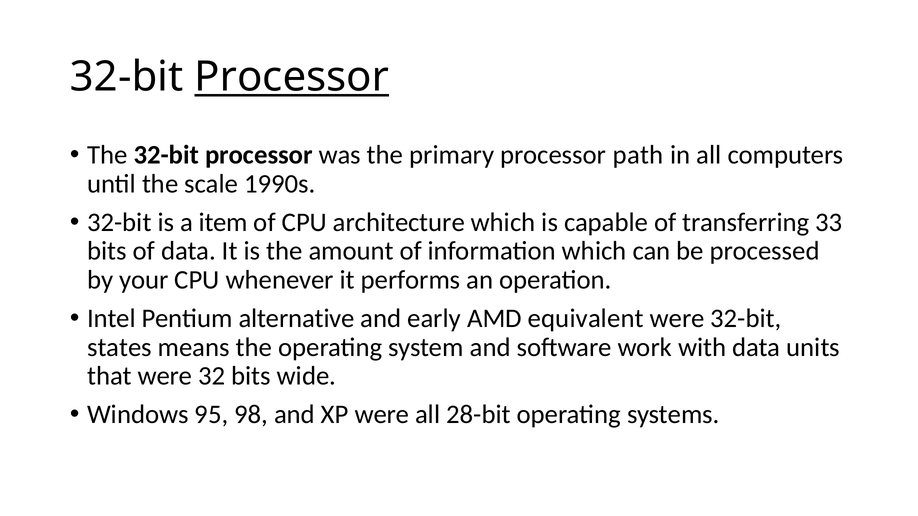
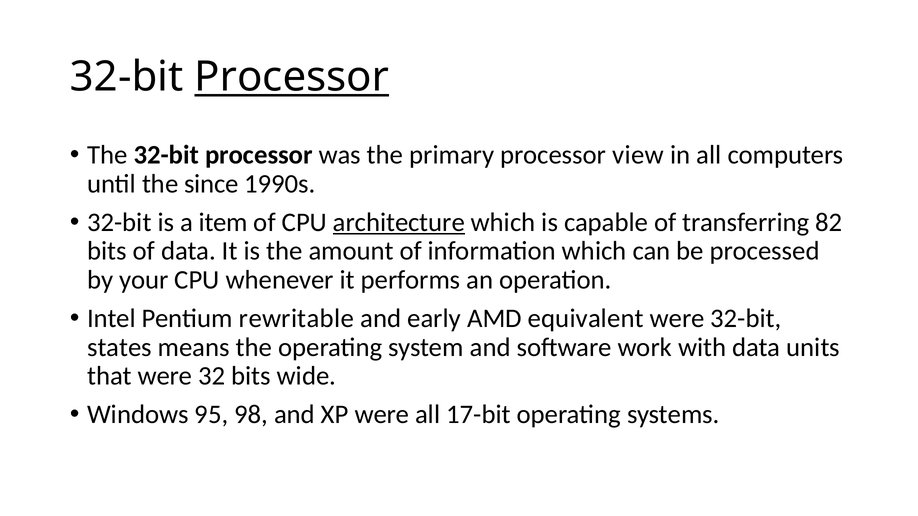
path: path -> view (638, 155)
scale: scale -> since (211, 184)
architecture underline: none -> present (399, 222)
33: 33 -> 82 (829, 222)
alternative: alternative -> rewritable (296, 319)
28-bit: 28-bit -> 17-bit (478, 415)
